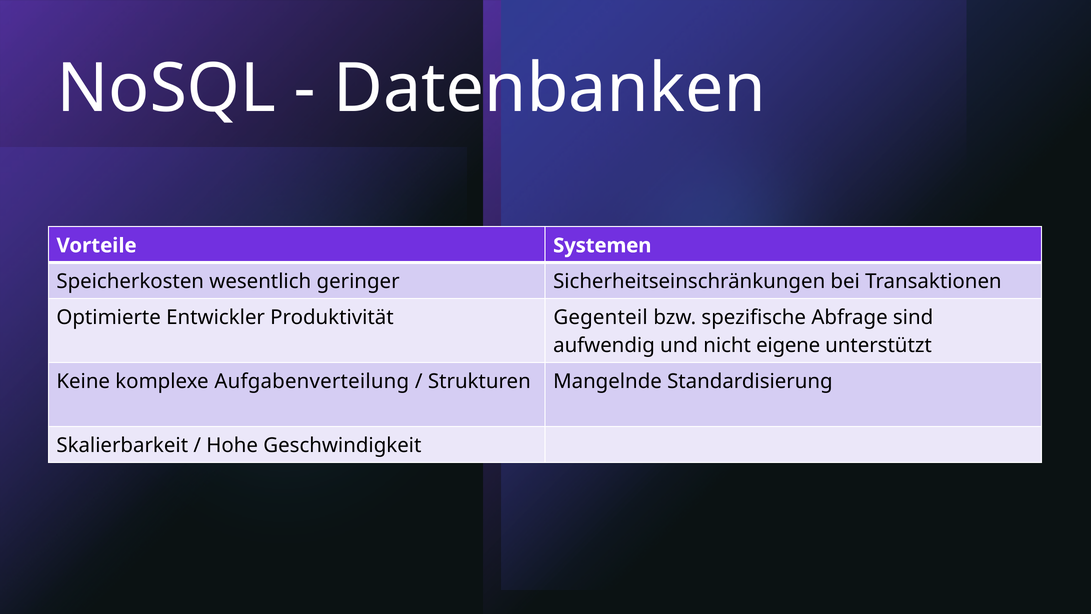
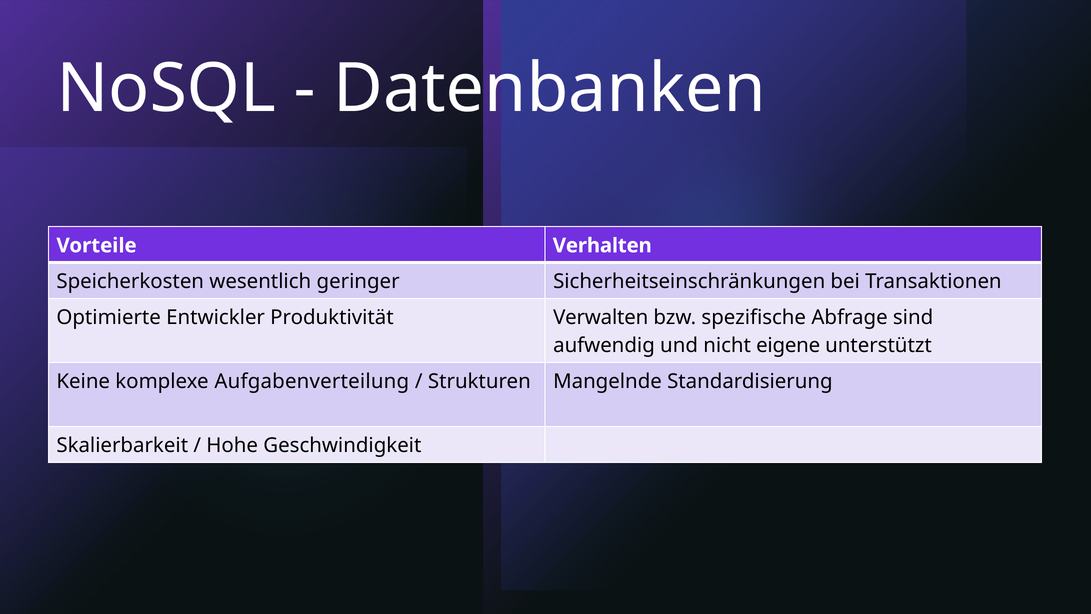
Systemen: Systemen -> Verhalten (602, 245)
Gegenteil: Gegenteil -> Verwalten (601, 318)
